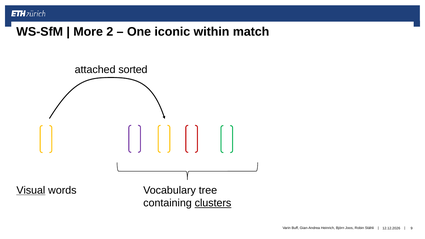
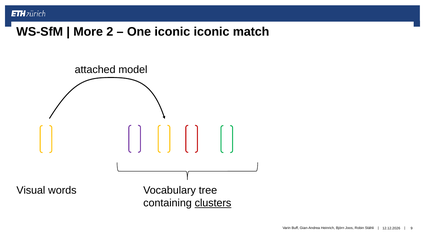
iconic within: within -> iconic (212, 32)
sorted: sorted -> model (133, 70)
Visual underline: present -> none (31, 190)
